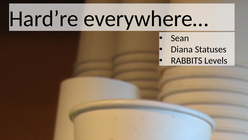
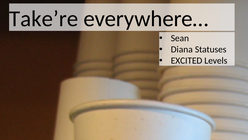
Hard’re: Hard’re -> Take’re (44, 19)
RABBITS: RABBITS -> EXCITED (187, 61)
